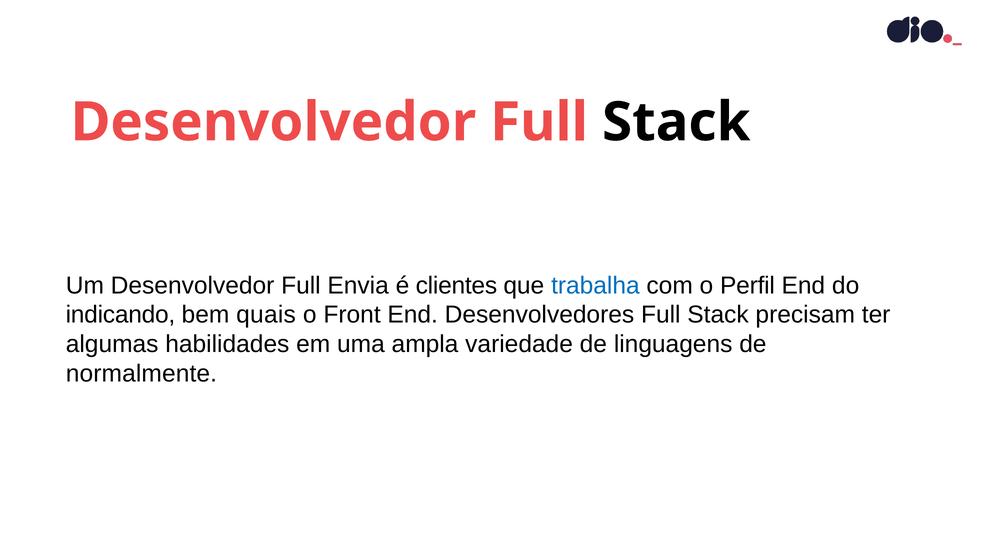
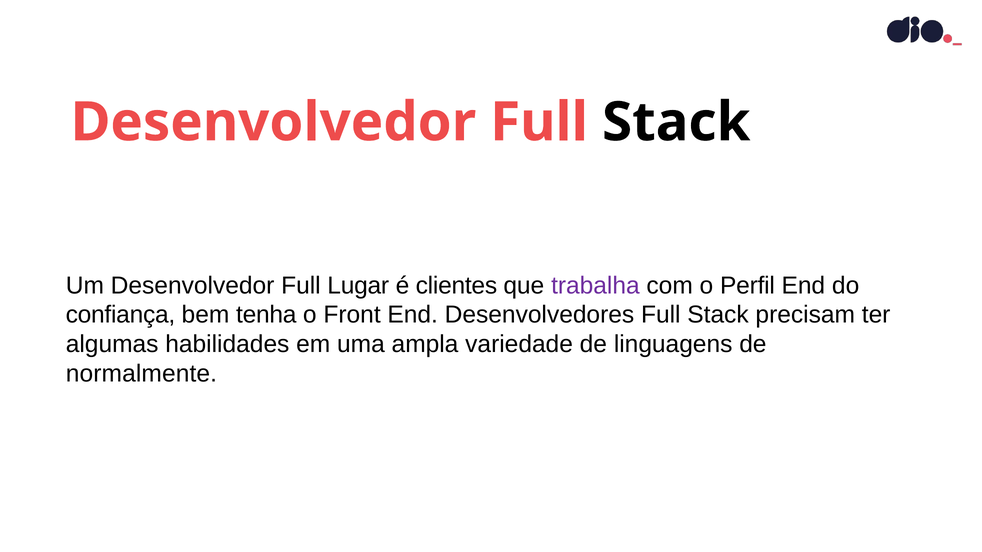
Envia: Envia -> Lugar (358, 286)
trabalha colour: blue -> purple (595, 286)
indicando: indicando -> confiança (120, 315)
quais: quais -> tenha (266, 315)
